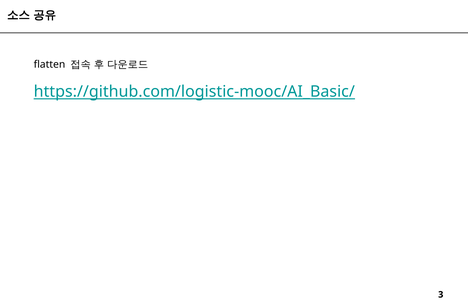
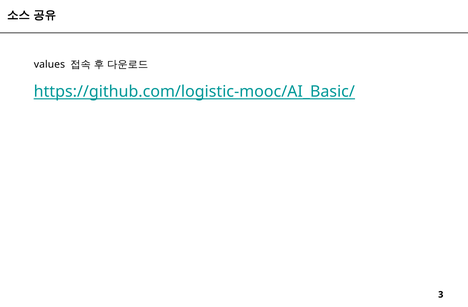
flatten: flatten -> values (49, 65)
